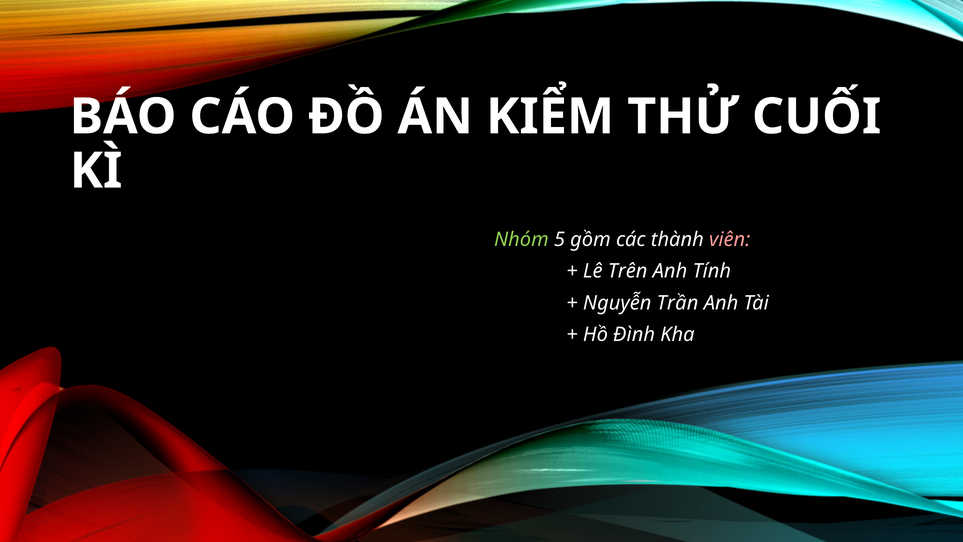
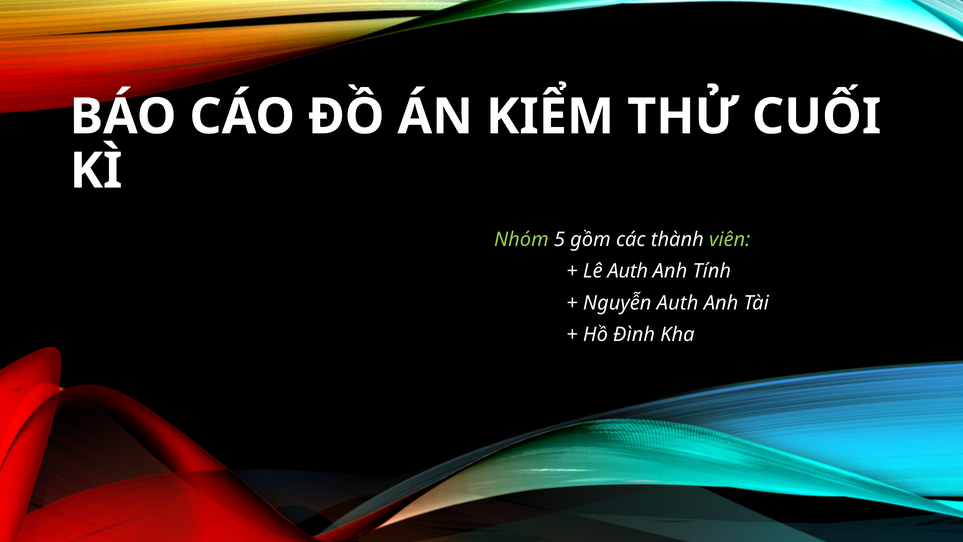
viên colour: pink -> light green (730, 239)
Lê Trên: Trên -> Auth (628, 271)
Nguyễn Trần: Trần -> Auth (678, 303)
